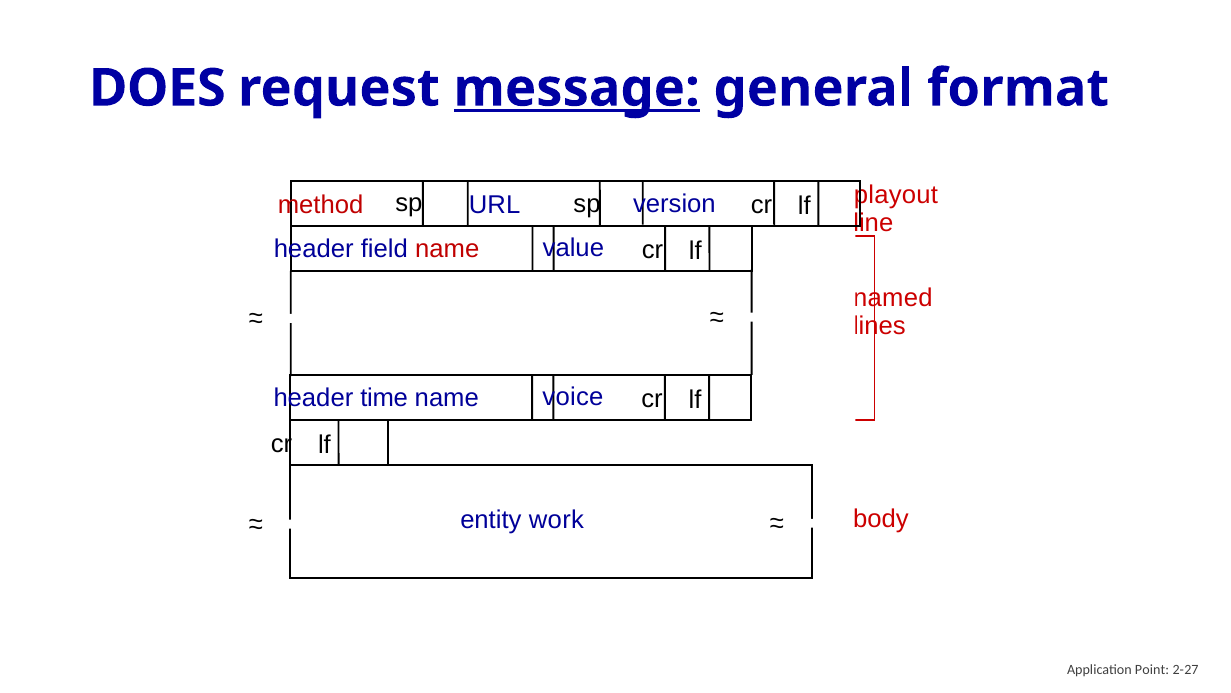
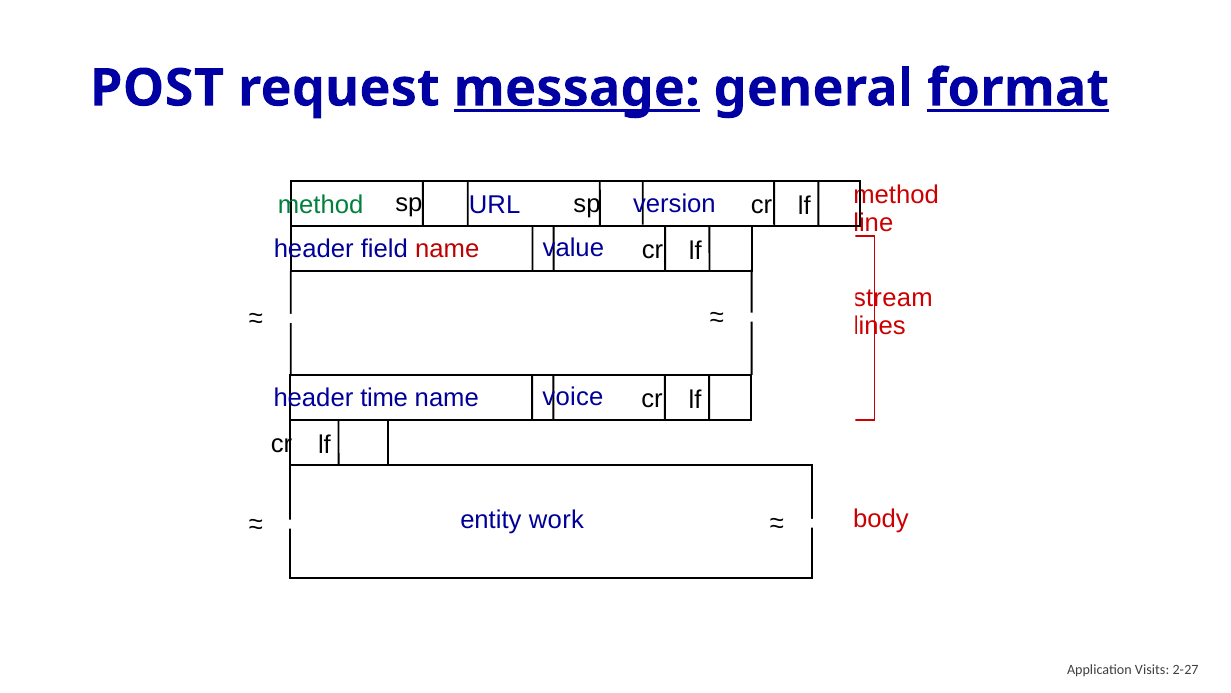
DOES: DOES -> POST (157, 88)
format underline: none -> present (1018, 88)
playout: playout -> method (896, 195)
method colour: red -> green (321, 205)
named: named -> stream (893, 298)
Point: Point -> Visits (1152, 670)
